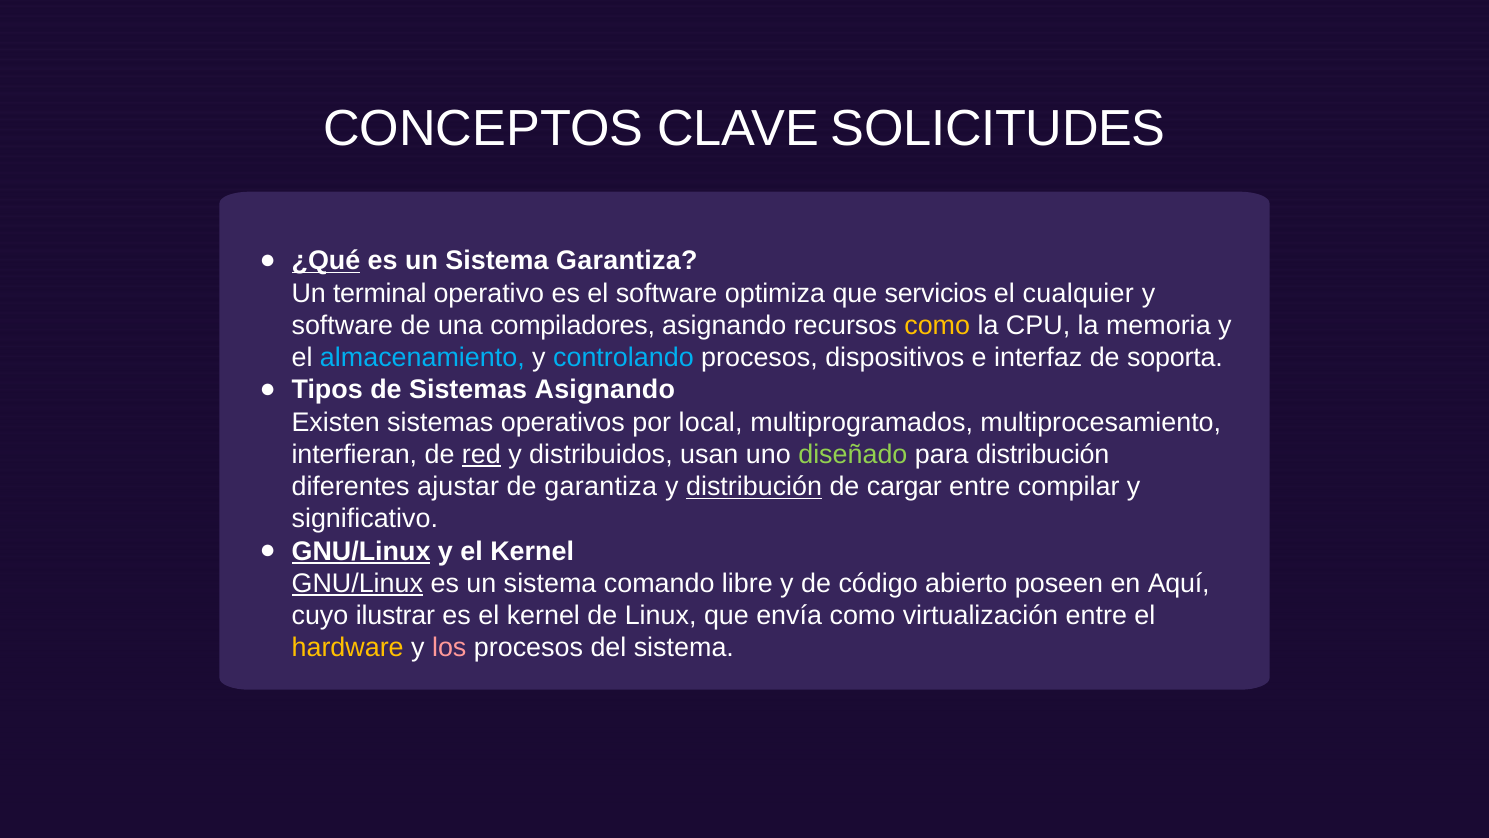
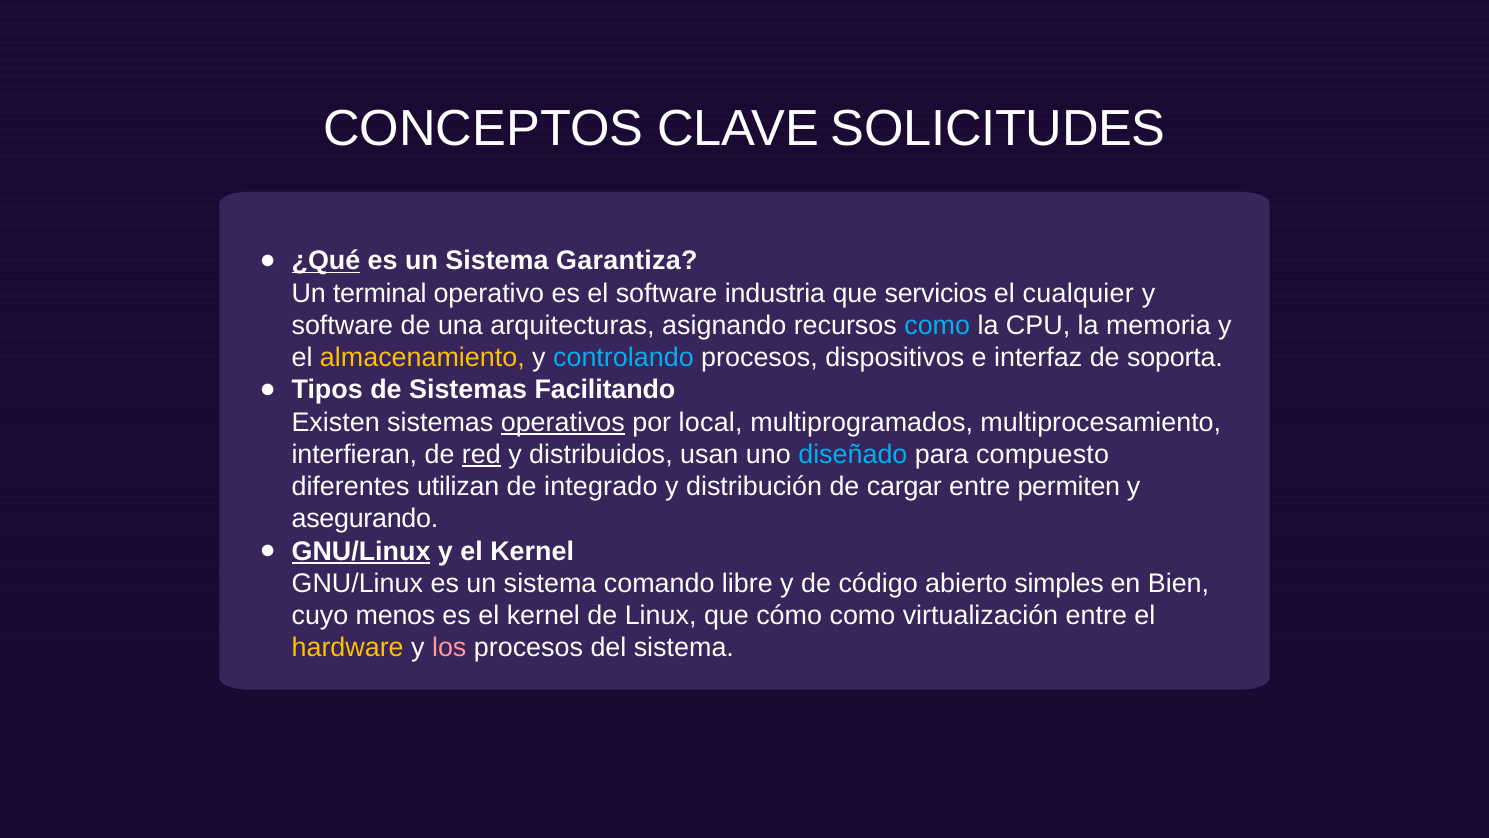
optimiza: optimiza -> industria (775, 293)
compiladores: compiladores -> arquitecturas (573, 325)
como colour: yellow -> light blue (937, 325)
almacenamiento colour: light blue -> yellow (422, 358)
Sistemas Asignando: Asignando -> Facilitando (605, 390)
operativos underline: none -> present (563, 422)
diseñado colour: light green -> light blue (853, 454)
para distribución: distribución -> compuesto (1043, 454)
ajustar: ajustar -> utilizan (458, 487)
de garantiza: garantiza -> integrado (601, 487)
distribución underline: present -> none (754, 487)
compilar: compilar -> permiten (1069, 487)
significativo: significativo -> asegurando (365, 519)
GNU/Linux underline: present -> none (357, 583)
poseen: poseen -> simples (1059, 583)
Aquí: Aquí -> Bien (1179, 583)
ilustrar: ilustrar -> menos (396, 616)
envía: envía -> cómo (789, 616)
